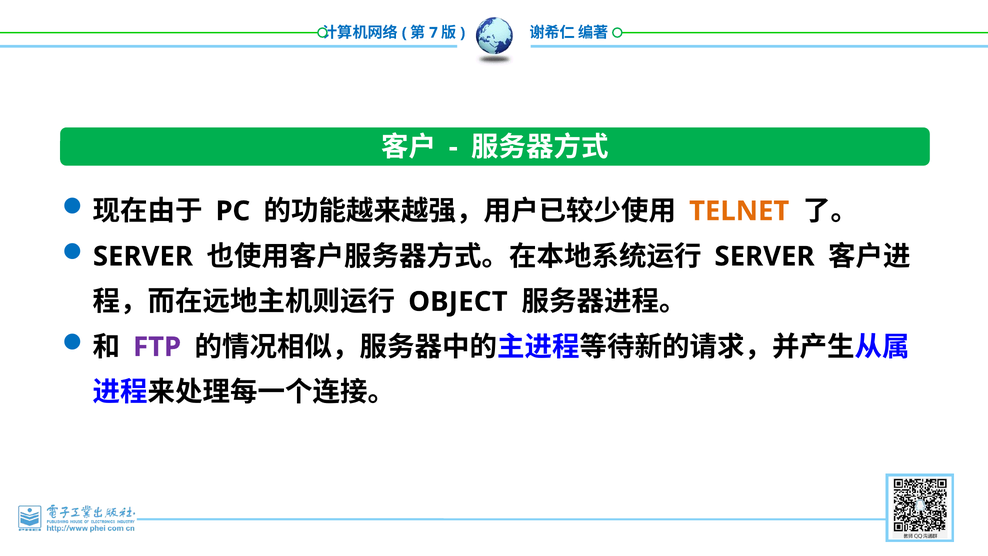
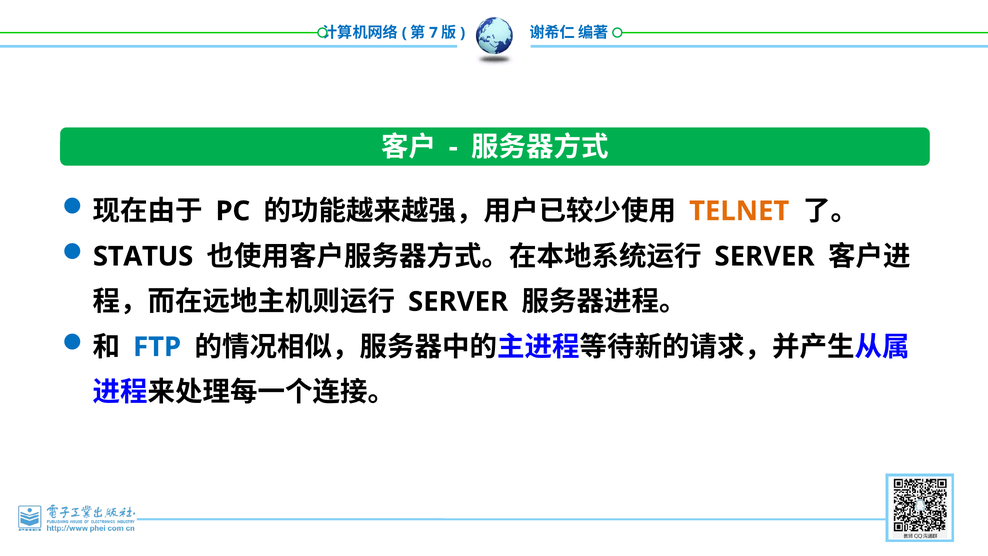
SERVER: SERVER -> STATUS (143, 256)
OBJECT: OBJECT -> SERVER (458, 302)
FTP colour: purple -> blue (157, 347)
